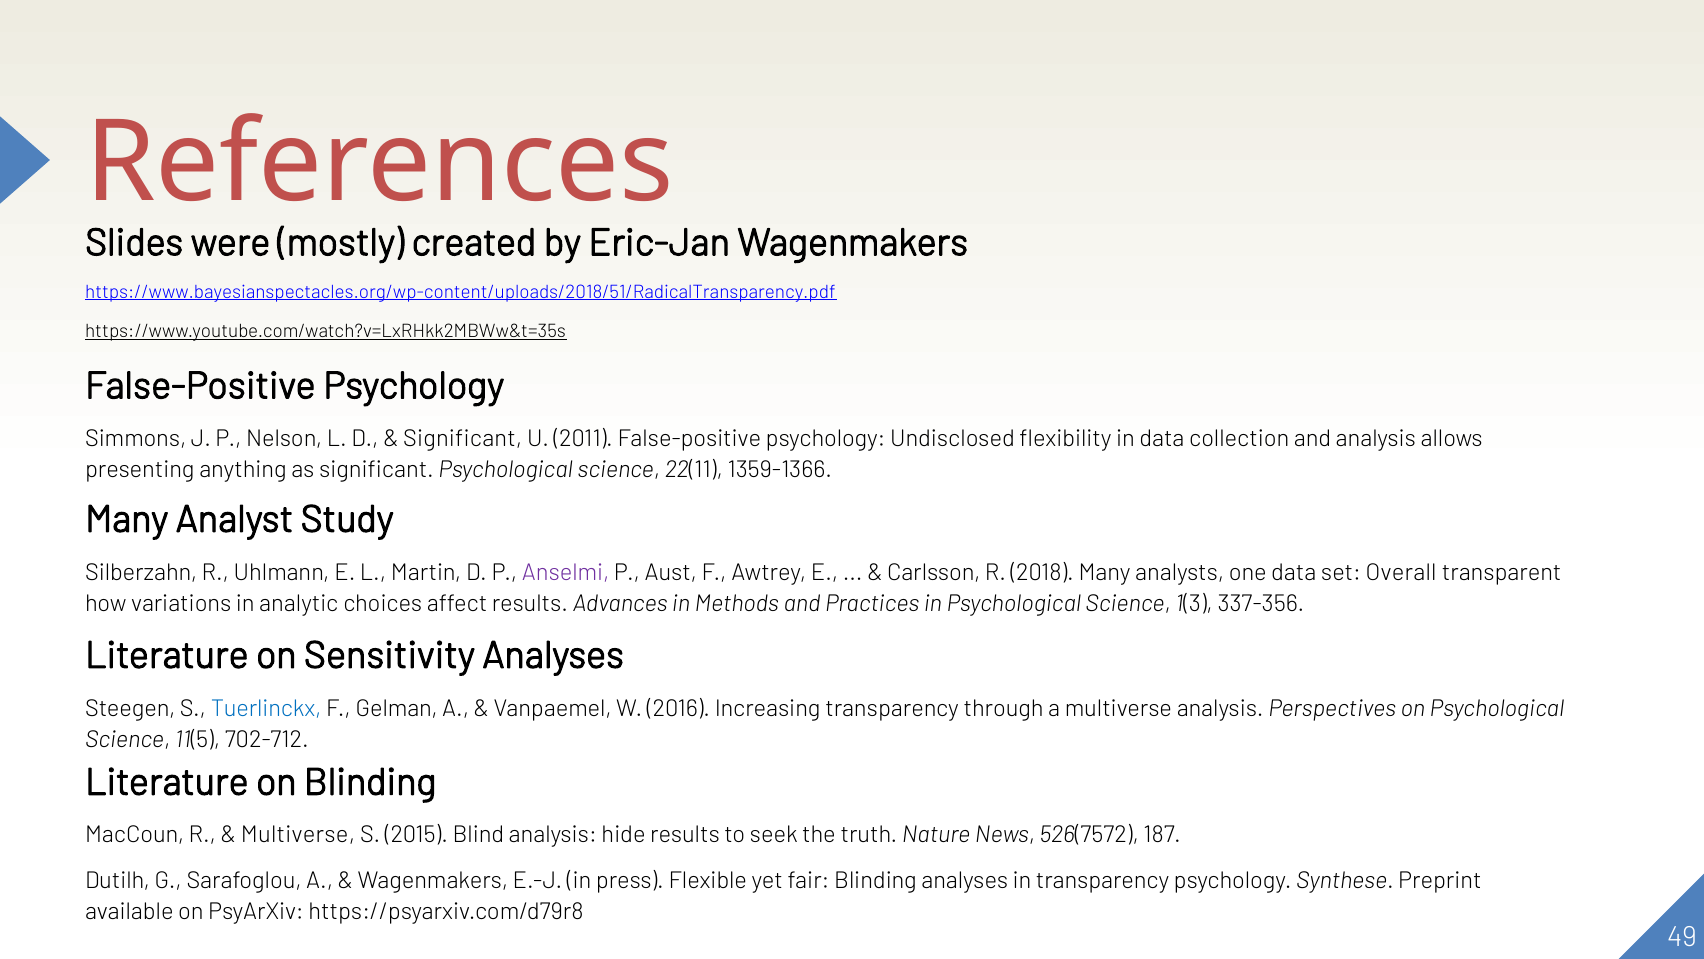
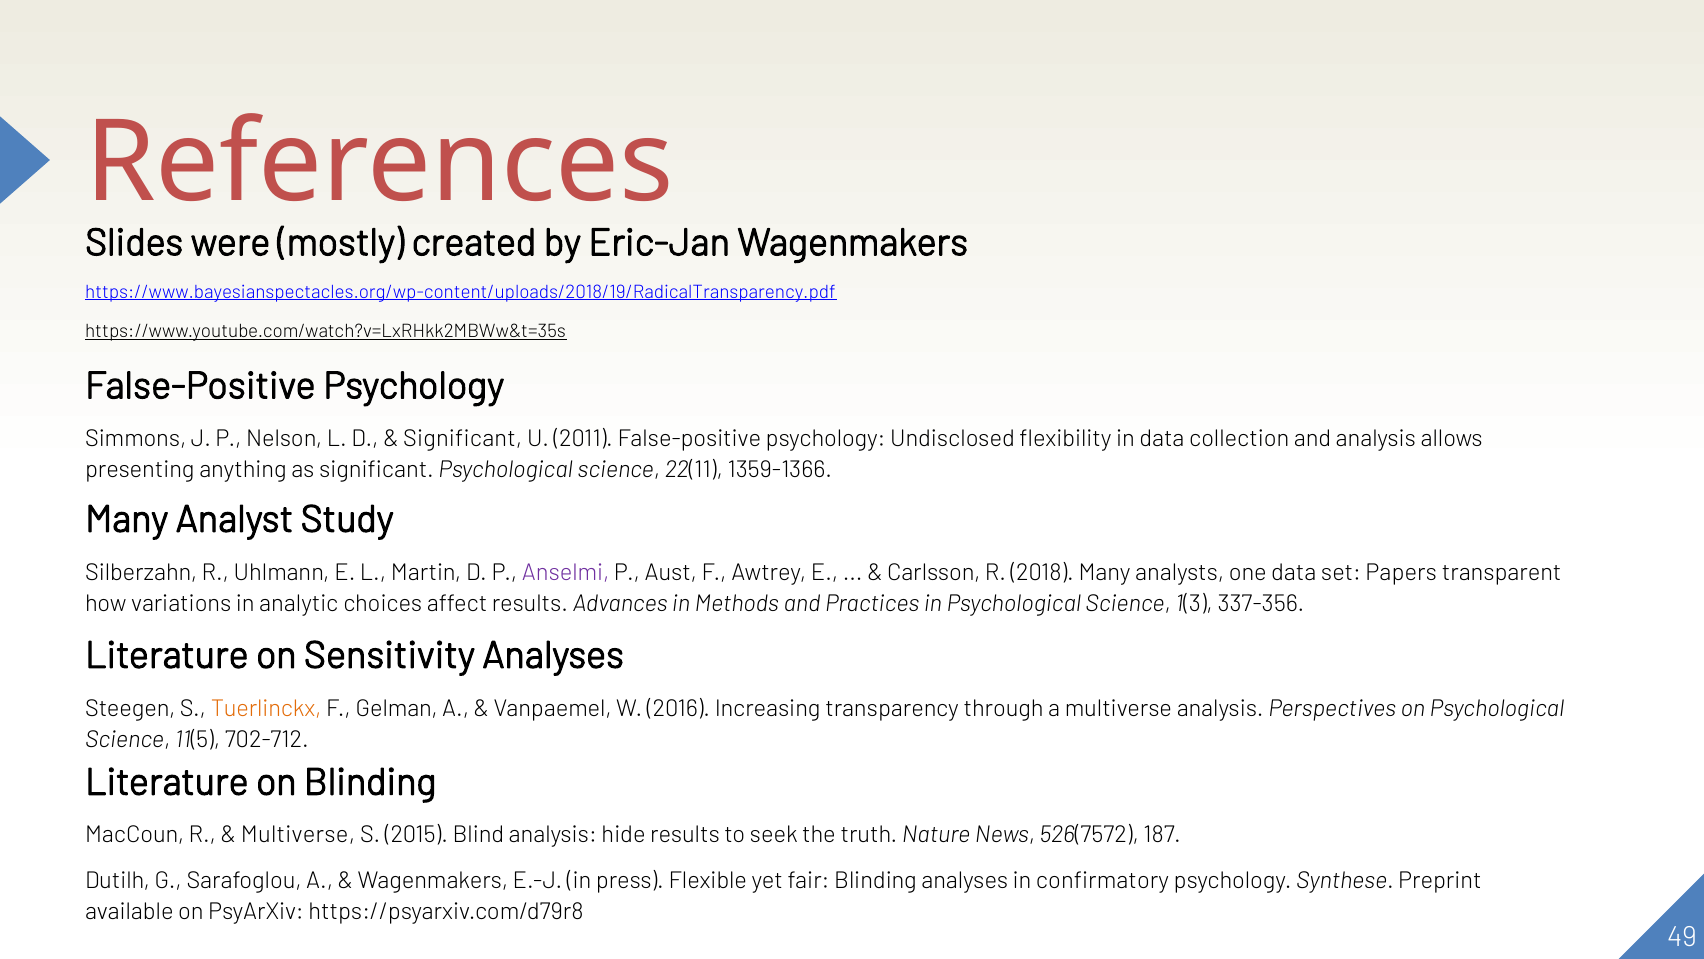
https://www.bayesianspectacles.org/wp-content/uploads/2018/51/RadicalTransparency.pdf: https://www.bayesianspectacles.org/wp-content/uploads/2018/51/RadicalTransparency.pdf -> https://www.bayesianspectacles.org/wp-content/uploads/2018/19/RadicalTransparency.pdf (460, 292)
Overall: Overall -> Papers (1401, 572)
Tuerlinckx colour: blue -> orange (266, 708)
in transparency: transparency -> confirmatory (1102, 880)
